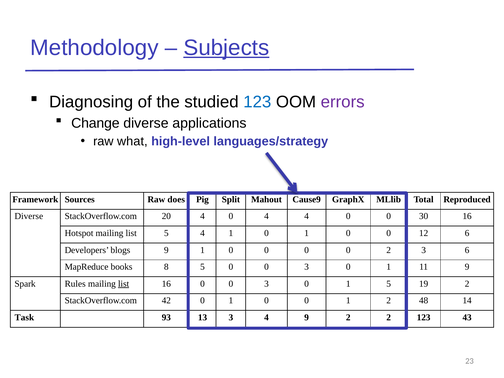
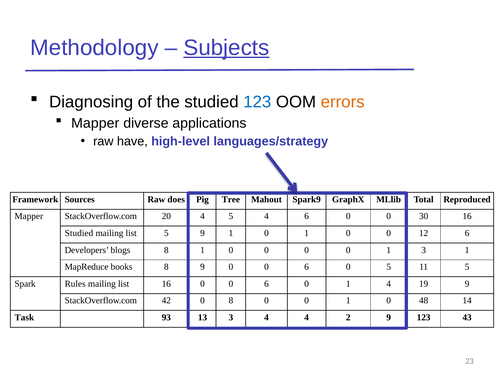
errors colour: purple -> orange (343, 102)
Change: Change -> Mapper (95, 123)
what: what -> have (132, 141)
Split: Split -> Tree (231, 199)
Cause9: Cause9 -> Spark9 (307, 199)
Diverse: Diverse -> Mapper (29, 216)
20 4 0: 0 -> 5 (231, 216)
4 4: 4 -> 6 (307, 216)
Hotspot: Hotspot -> Studied (79, 233)
5 4: 4 -> 9 (203, 233)
blogs 9: 9 -> 8 (166, 250)
0 0 0 2: 2 -> 1 (389, 250)
3 6: 6 -> 1 (467, 250)
8 5: 5 -> 9 (203, 267)
3: 3 -> 6 (307, 267)
1: 1 -> 5 (389, 267)
11 9: 9 -> 5 (467, 267)
list underline: present -> none (124, 284)
16 0 0 3: 3 -> 6 (266, 284)
1 5: 5 -> 4 (389, 284)
19 2: 2 -> 9 (467, 284)
42 0 1: 1 -> 8 (231, 301)
0 0 1 2: 2 -> 0 (389, 301)
4 9: 9 -> 4 (307, 317)
2 2: 2 -> 9 (389, 317)
